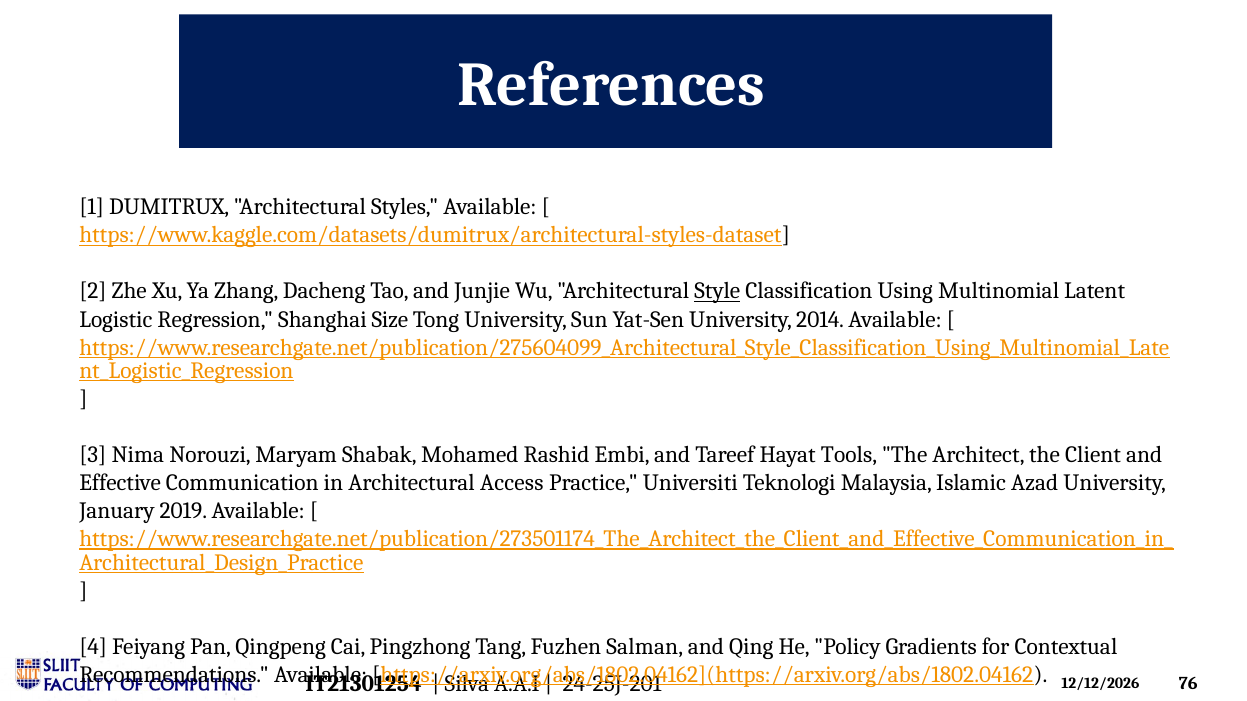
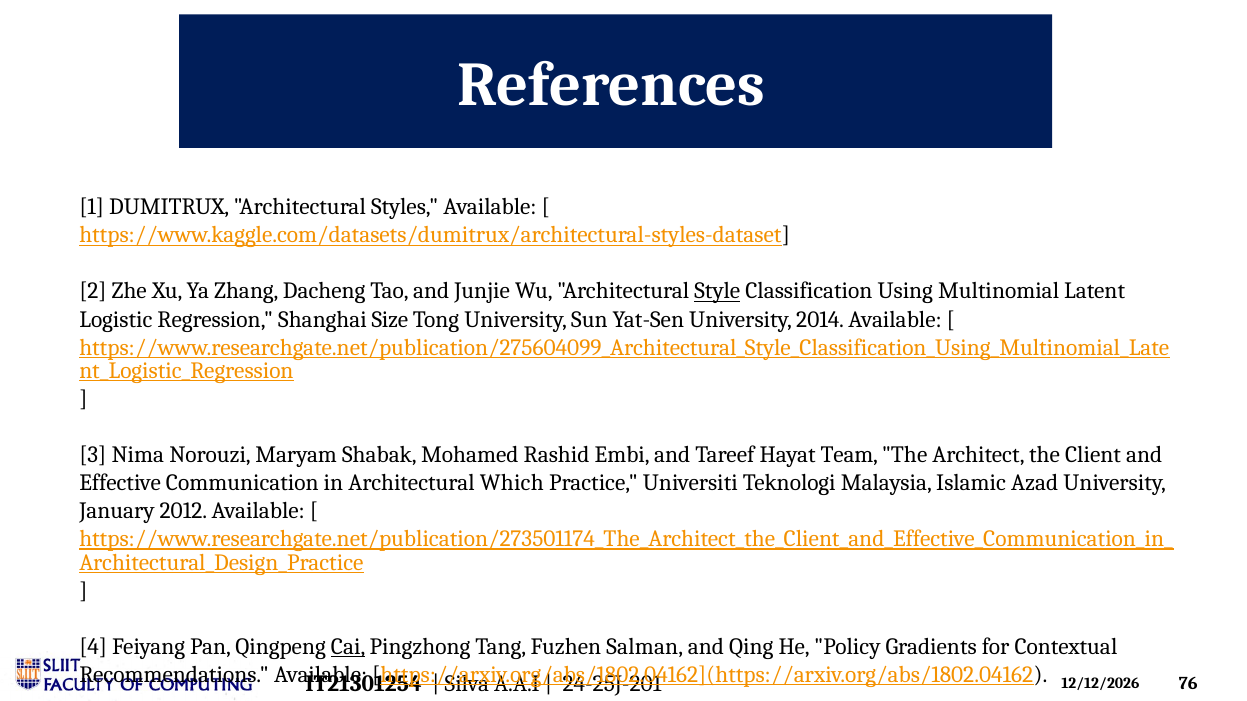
Tools: Tools -> Team (849, 455)
Access: Access -> Which (512, 483)
2019: 2019 -> 2012 (183, 511)
Cai underline: none -> present (348, 647)
